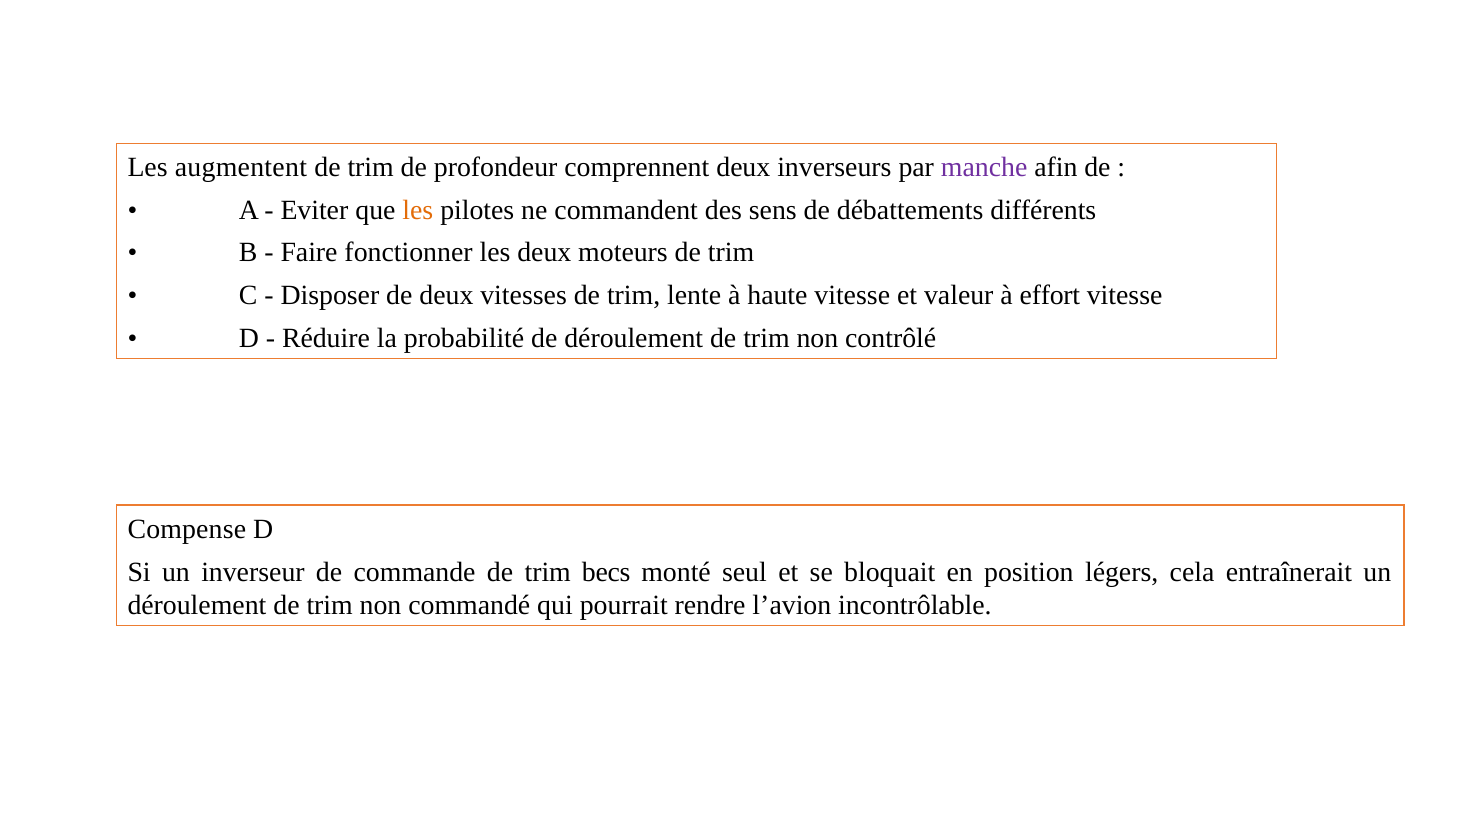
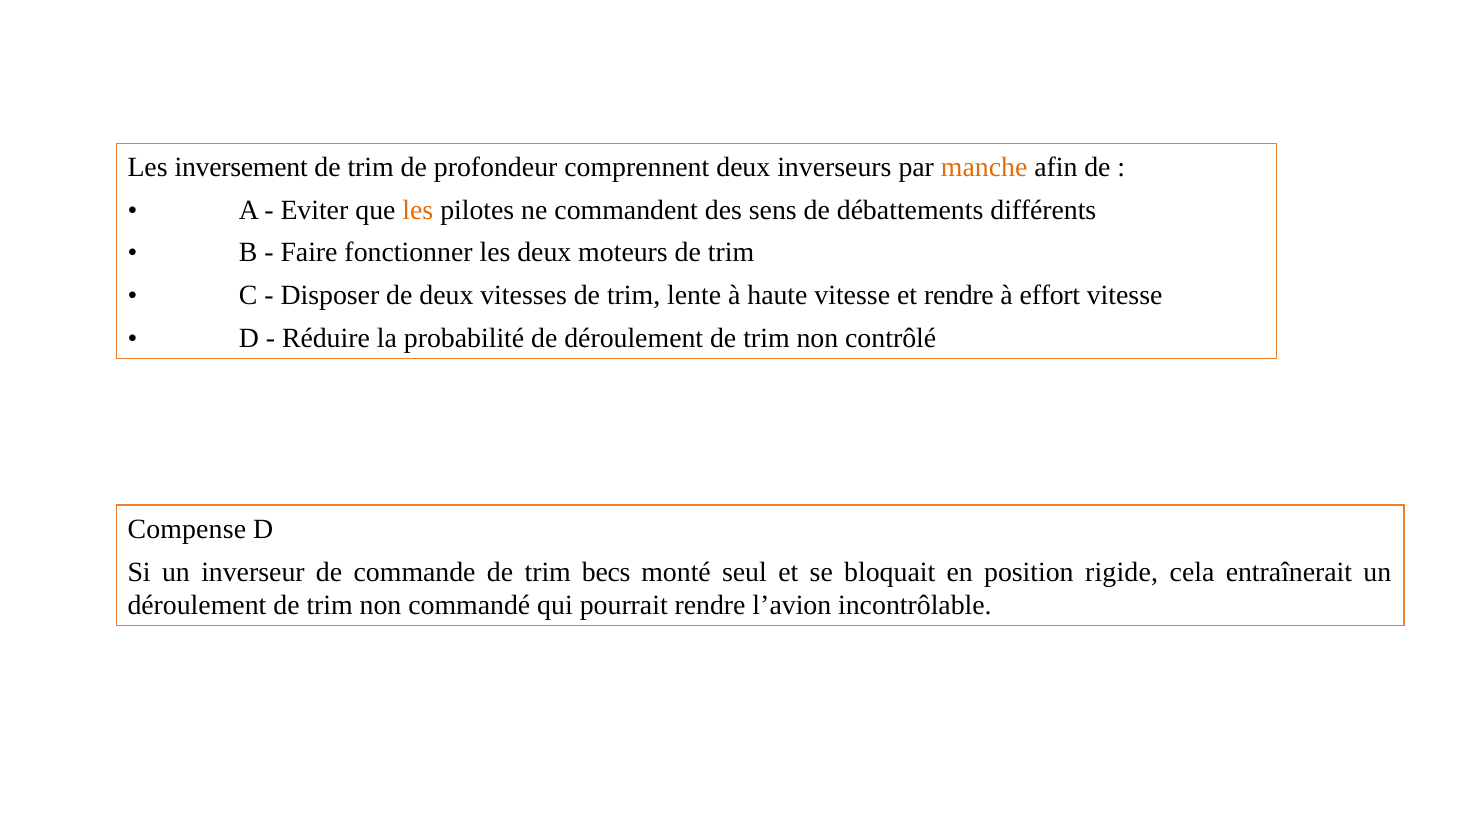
augmentent: augmentent -> inversement (241, 167)
manche colour: purple -> orange (984, 167)
et valeur: valeur -> rendre (959, 295)
légers: légers -> rigide (1122, 572)
